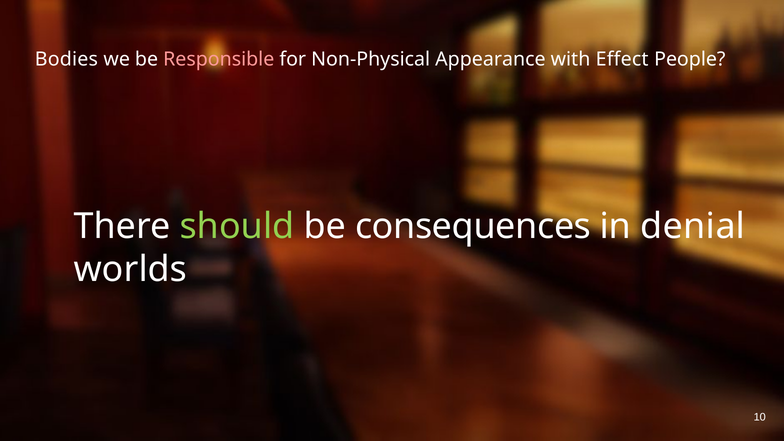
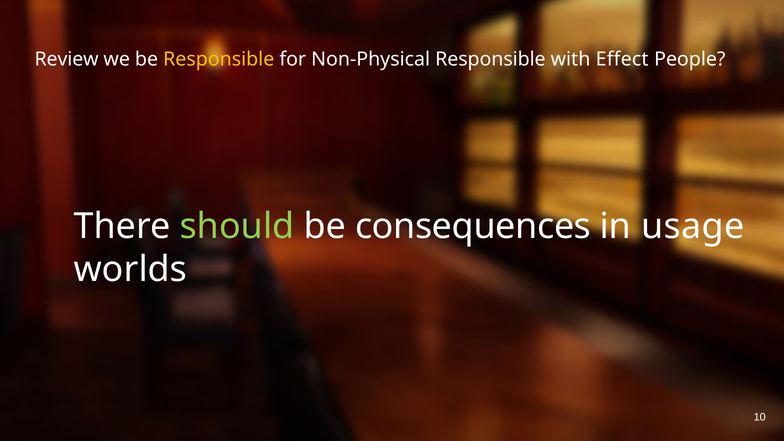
Bodies: Bodies -> Review (67, 59)
Responsible colour: pink -> yellow (219, 59)
Non-Physical Appearance: Appearance -> Responsible (490, 59)
denial: denial -> usage (693, 226)
